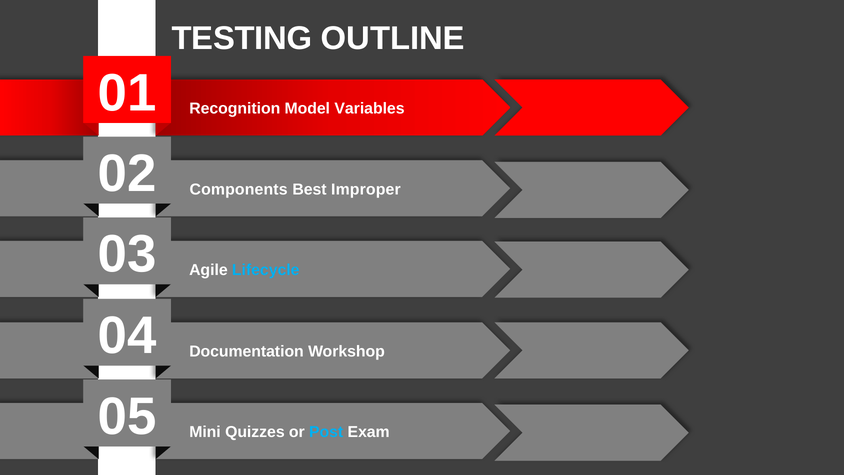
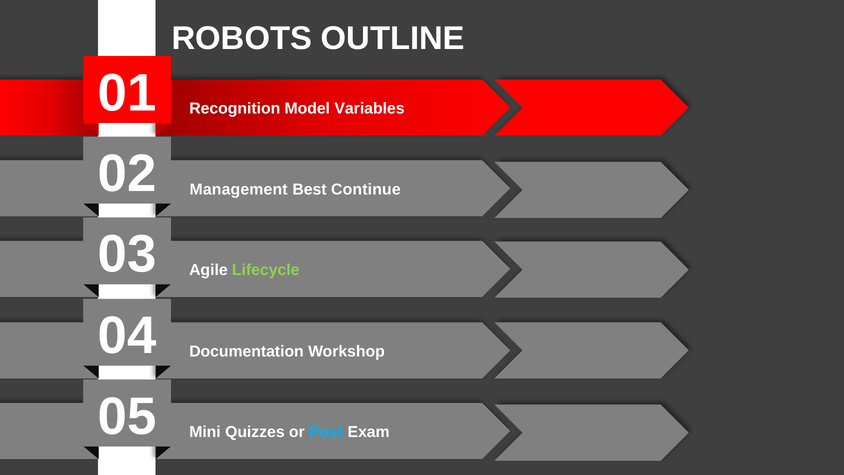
TESTING: TESTING -> ROBOTS (242, 38)
Components: Components -> Management (239, 189)
Improper: Improper -> Continue (366, 189)
Lifecycle colour: light blue -> light green (266, 270)
